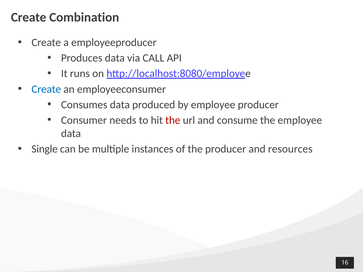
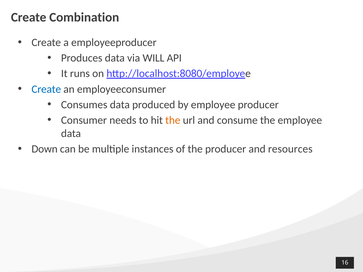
CALL: CALL -> WILL (153, 58)
the colour: red -> orange (173, 120)
Single: Single -> Down (45, 149)
